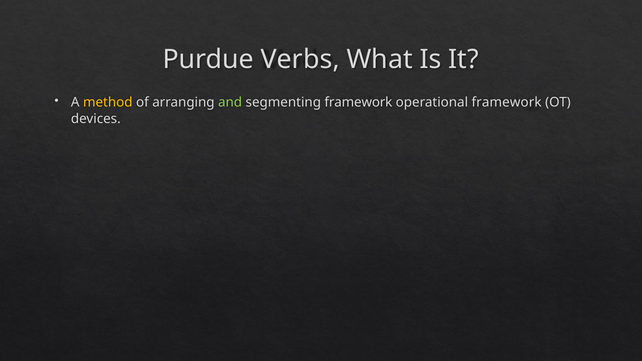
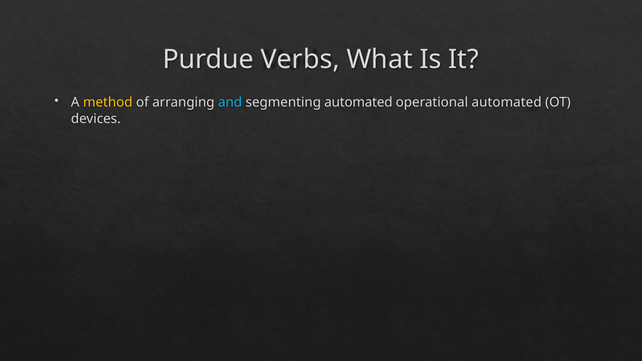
and colour: light green -> light blue (230, 103)
segmenting framework: framework -> automated (358, 103)
operational framework: framework -> automated (507, 103)
